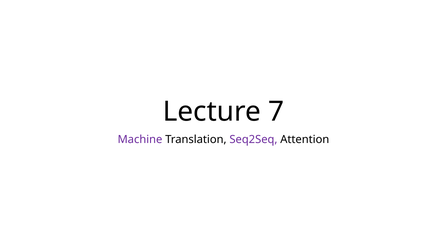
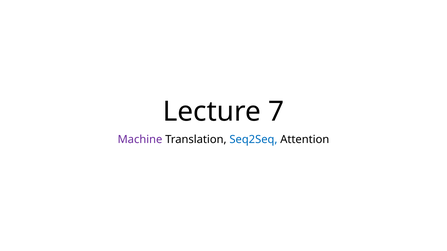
Seq2Seq colour: purple -> blue (253, 140)
